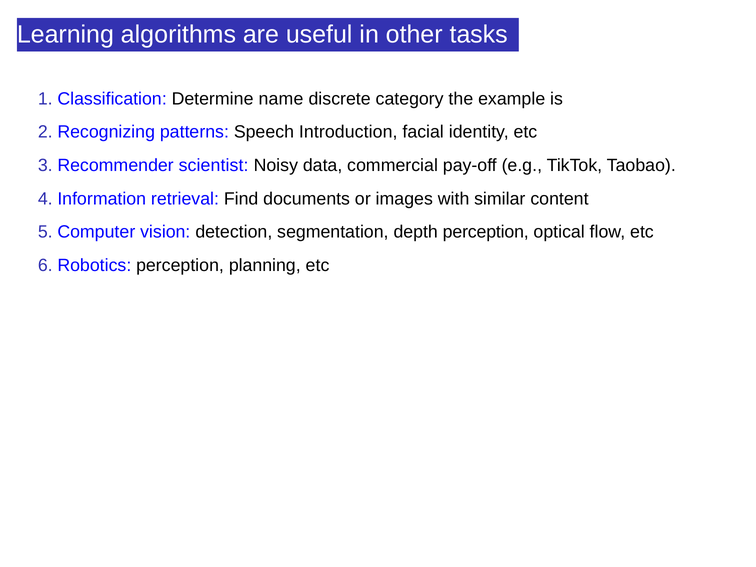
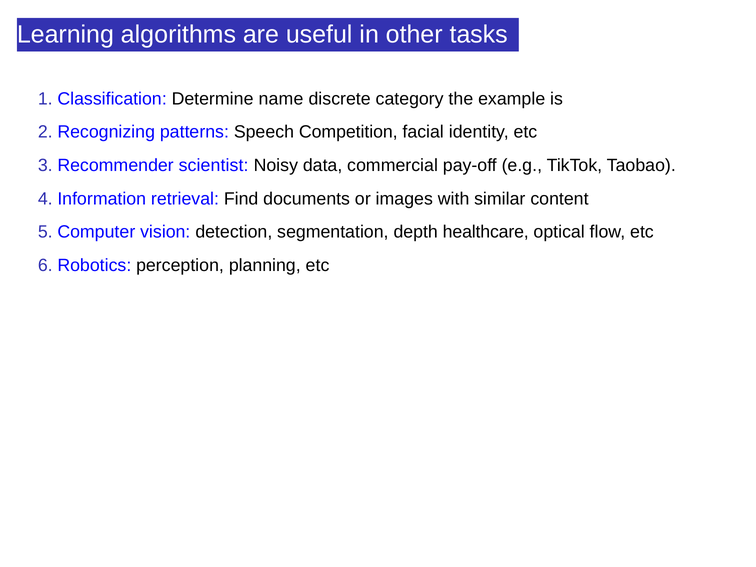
Introduction: Introduction -> Competition (348, 132)
depth perception: perception -> healthcare (486, 232)
